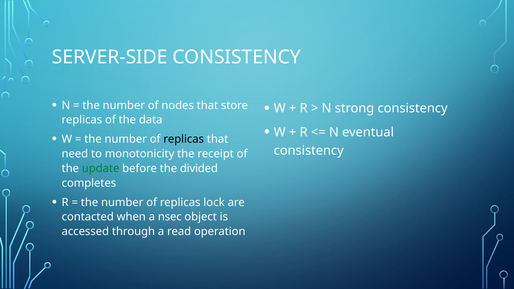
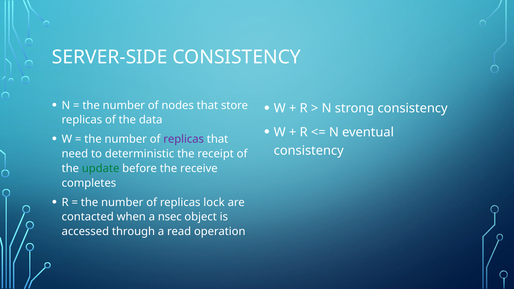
replicas colour: black -> purple (184, 139)
monotonicity: monotonicity -> deterministic (140, 154)
divided: divided -> receive (199, 168)
